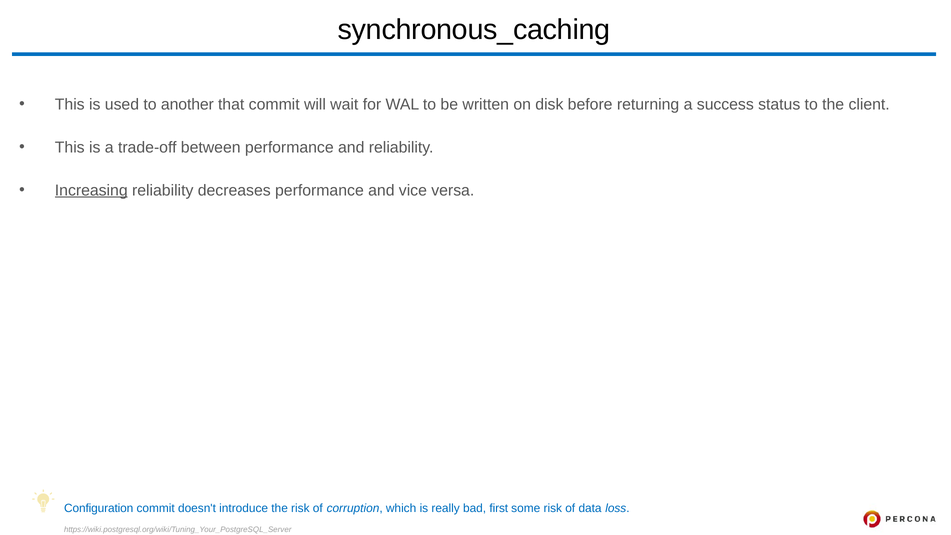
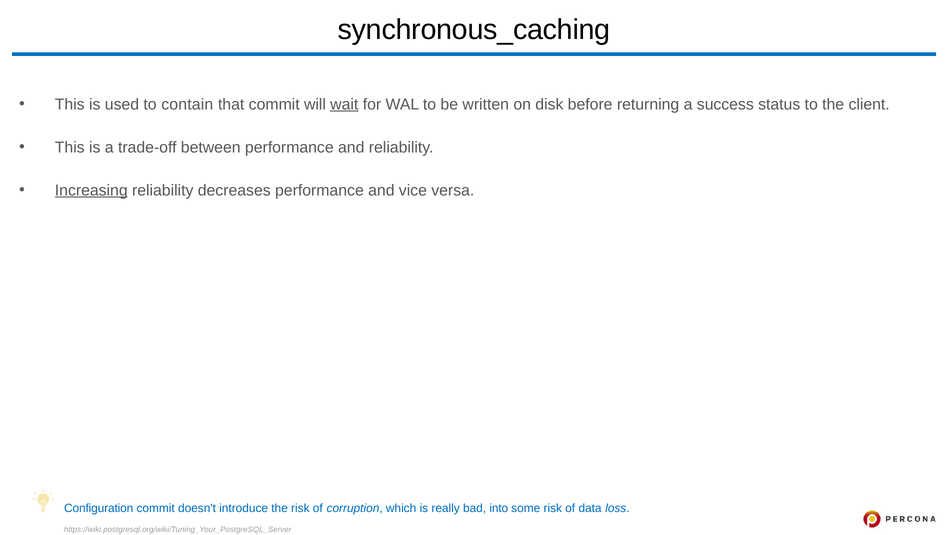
another: another -> contain (187, 104)
wait underline: none -> present (344, 104)
first: first -> into (499, 508)
